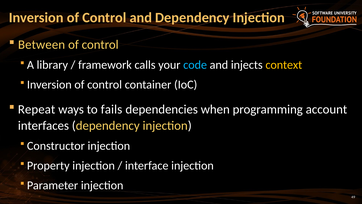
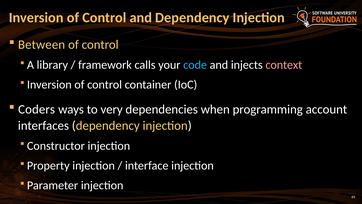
context colour: yellow -> pink (284, 65)
Repeat: Repeat -> Coders (37, 109)
fails: fails -> very (112, 109)
